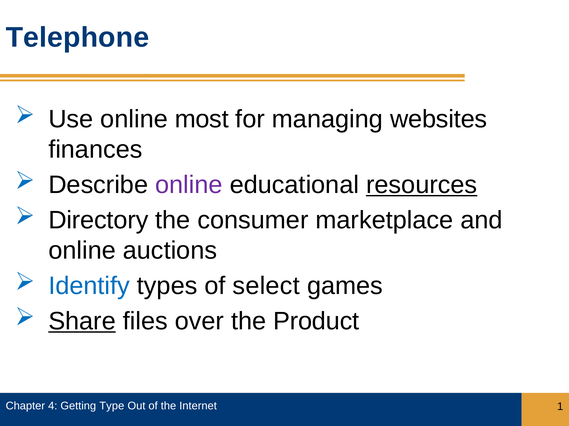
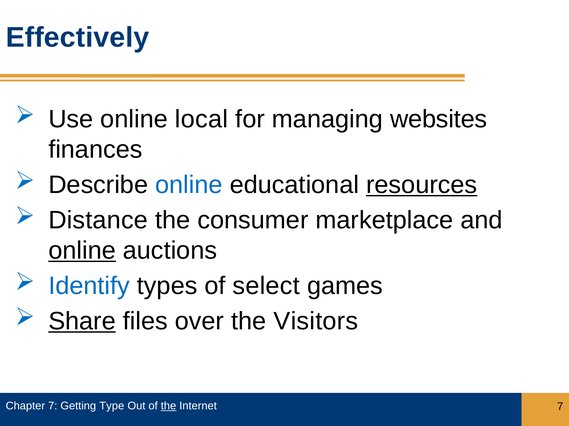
Telephone: Telephone -> Effectively (77, 38)
most: most -> local (201, 119)
online colour: purple -> blue (189, 185)
Directory: Directory -> Distance (98, 221)
online underline: none -> present (82, 251)
Product: Product -> Visitors (316, 322)
Chapter 4: 4 -> 7 (53, 407)
the underline: none -> present (168, 407)
Internet 1: 1 -> 7 (560, 407)
